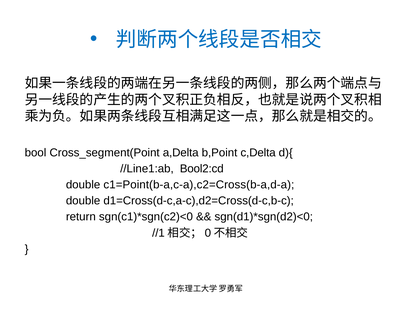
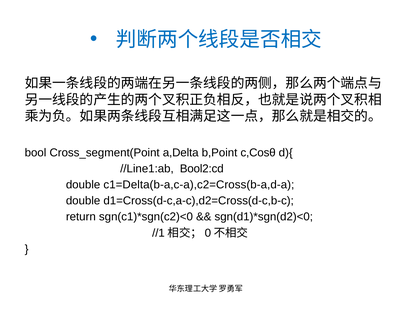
c,Delta: c,Delta -> c,Cosθ (258, 153)
c1=Point(b-a,c-a),c2=Cross(b-a,d-a: c1=Point(b-a,c-a),c2=Cross(b-a,d-a -> c1=Delta(b-a,c-a),c2=Cross(b-a,d-a (199, 185)
